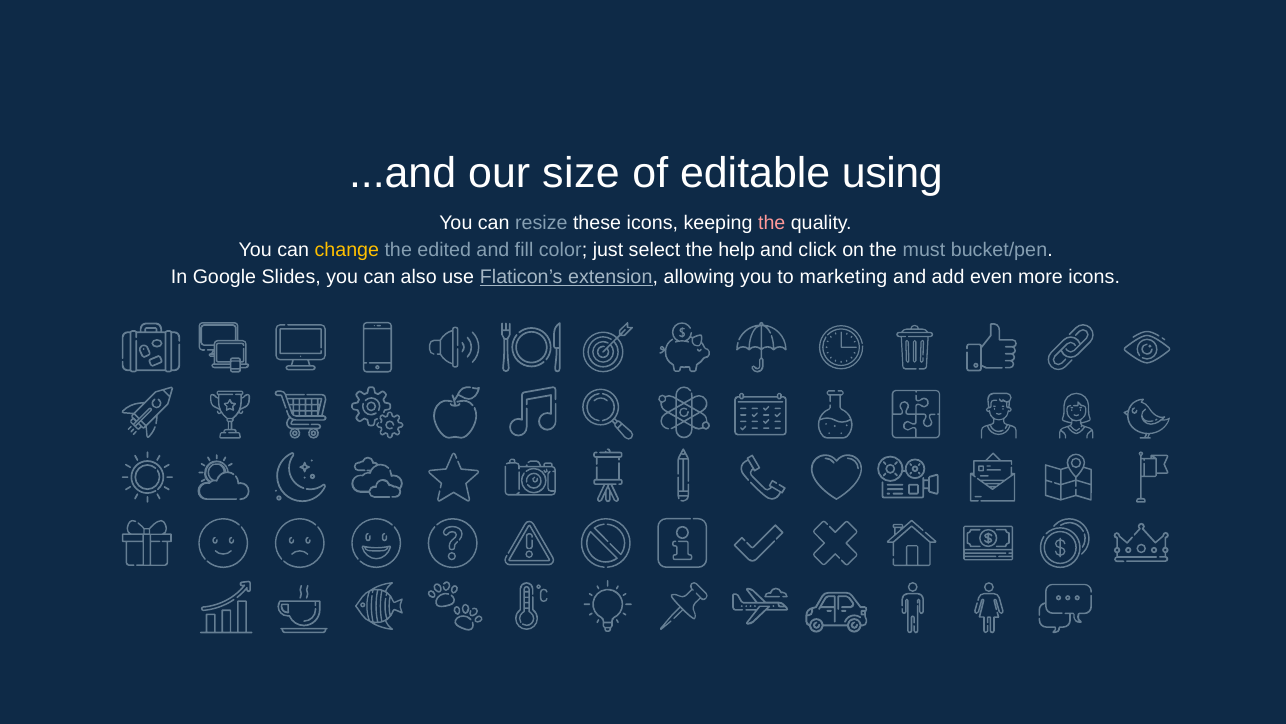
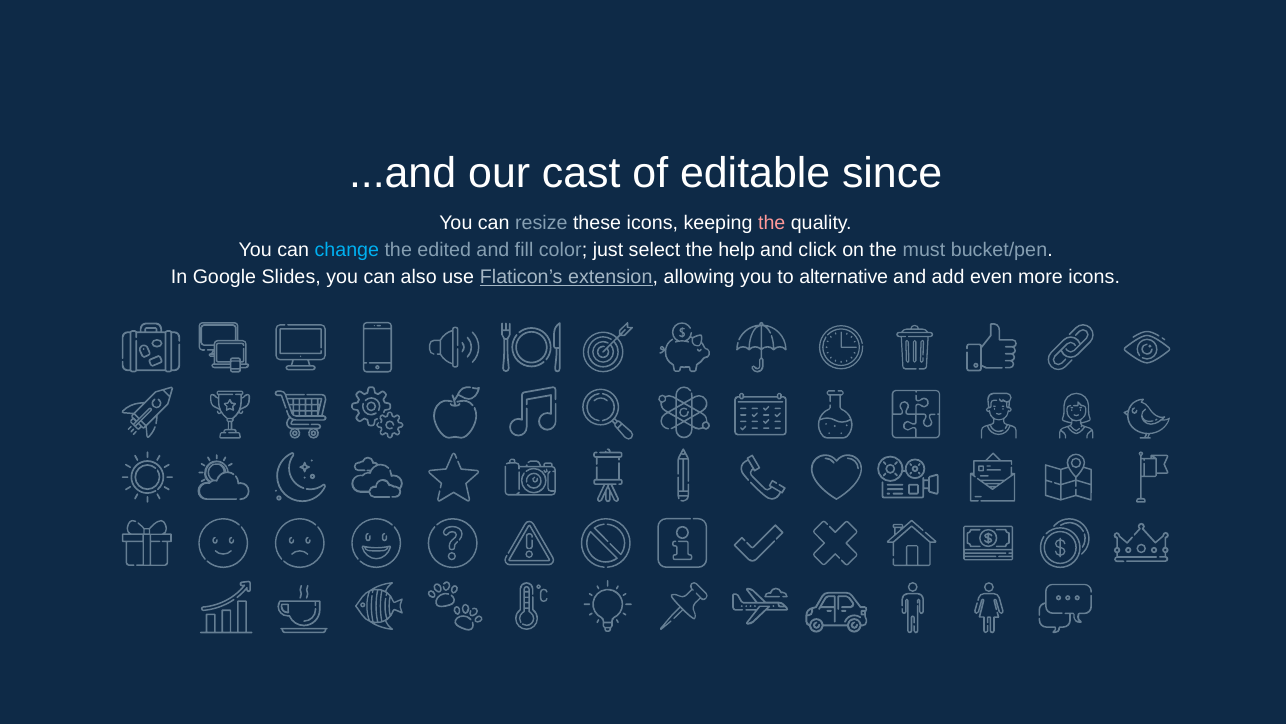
size: size -> cast (581, 173)
using: using -> since (892, 173)
change colour: yellow -> light blue (347, 250)
marketing: marketing -> alternative (844, 277)
